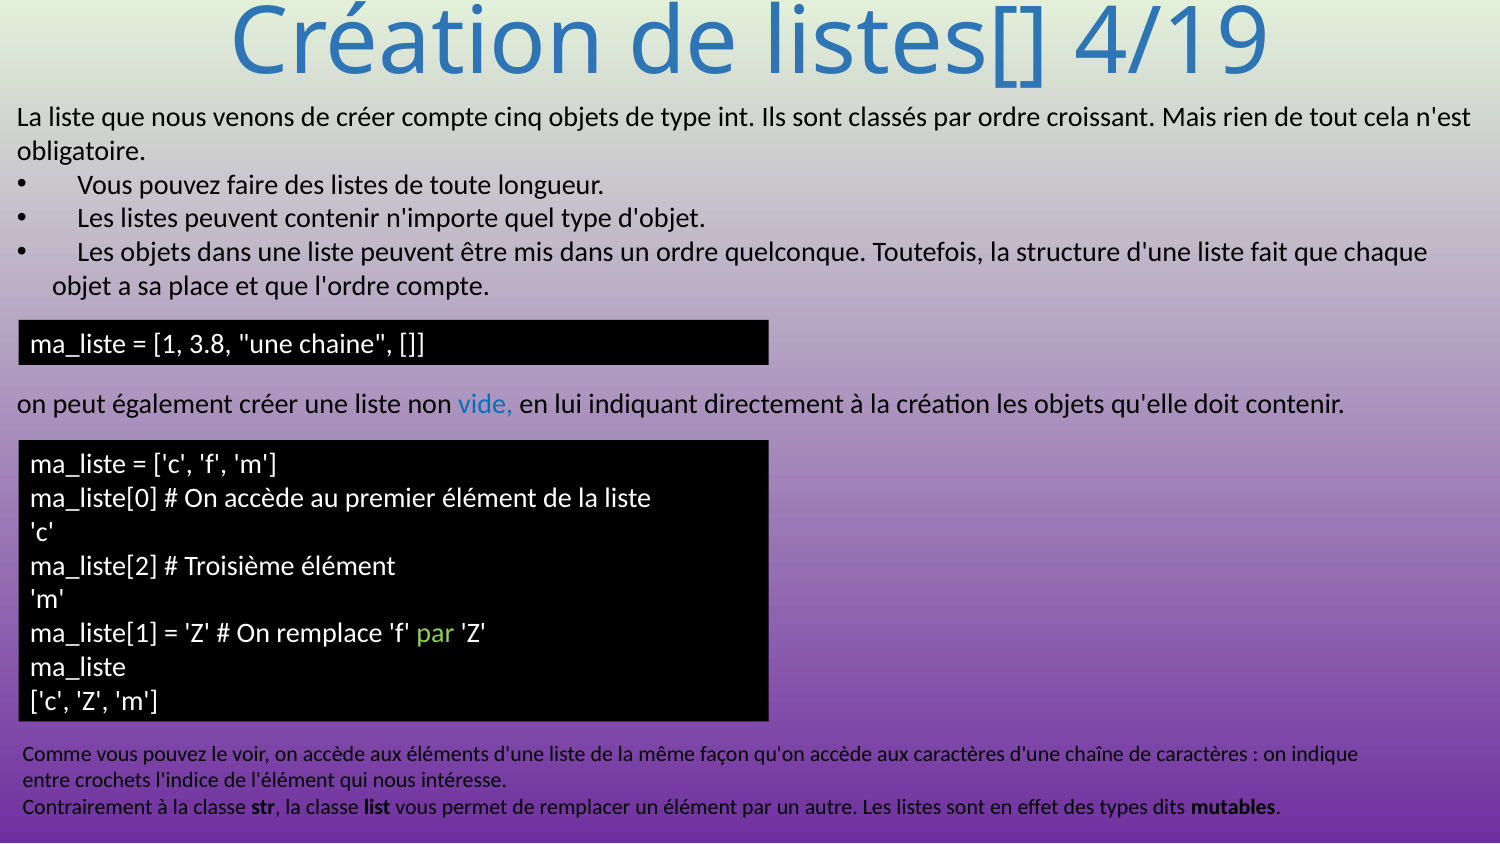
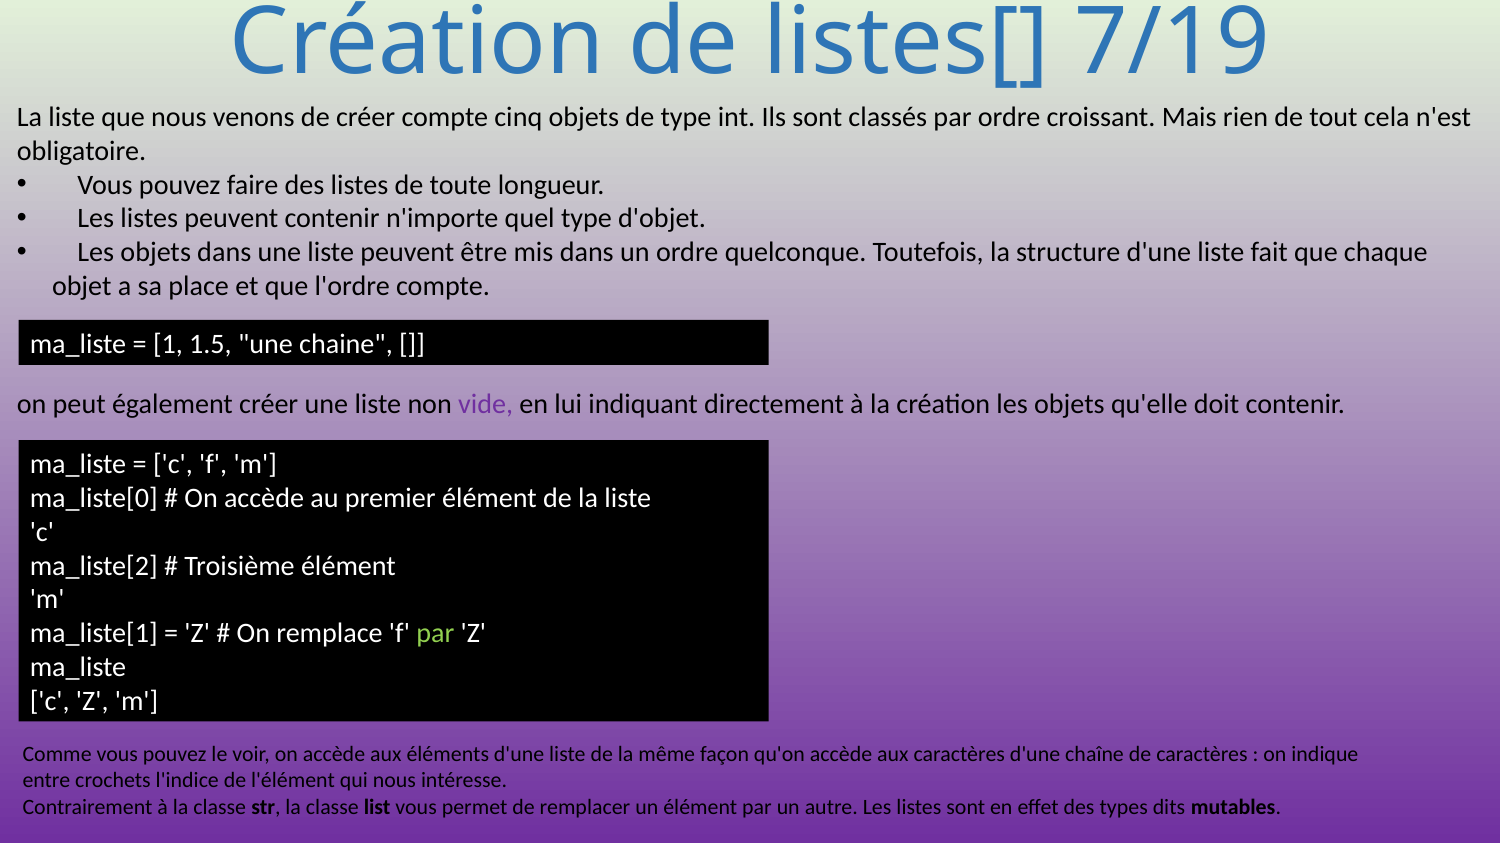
4/19: 4/19 -> 7/19 (1172, 43)
3.8: 3.8 -> 1.5 (210, 344)
vide colour: blue -> purple (486, 404)
